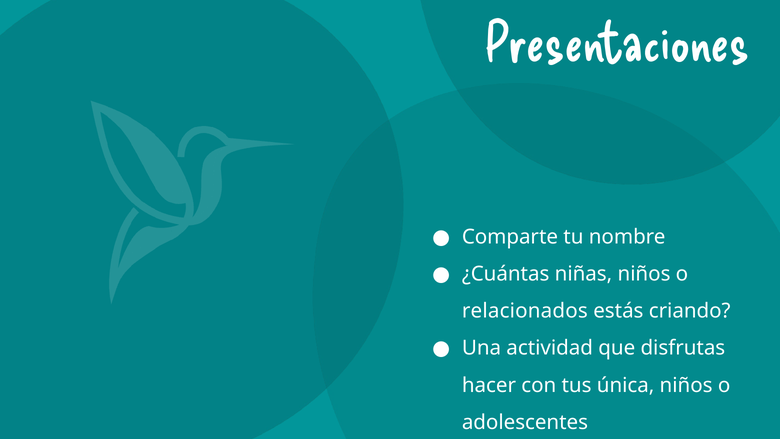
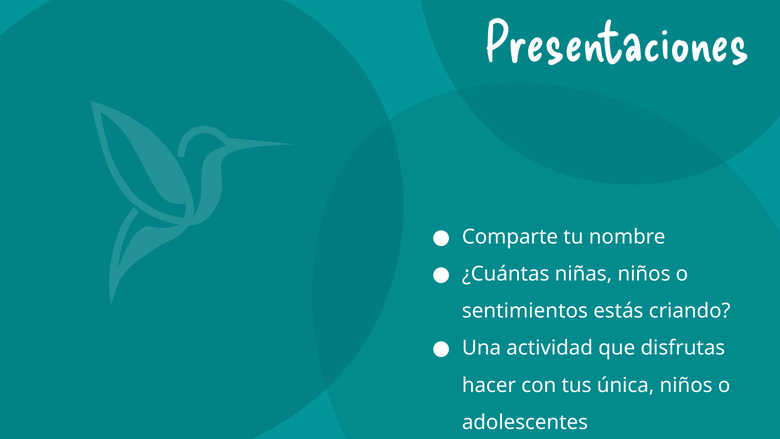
relacionados: relacionados -> sentimientos (525, 311)
